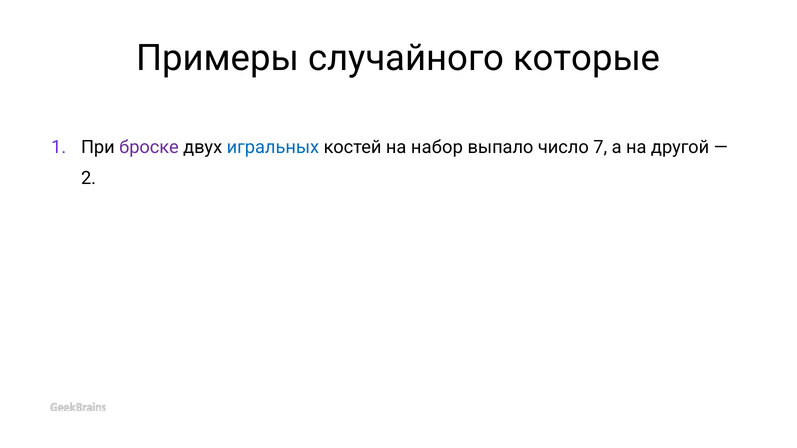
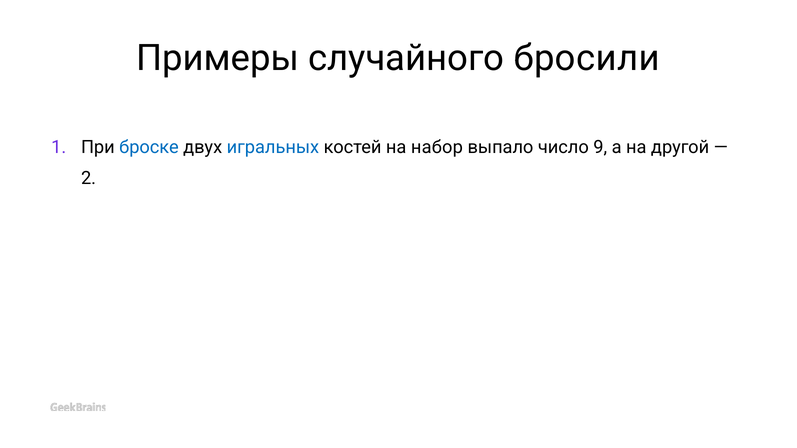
которые: которые -> бросили (587, 58)
броске colour: purple -> blue (149, 147)
7: 7 -> 9 (600, 147)
